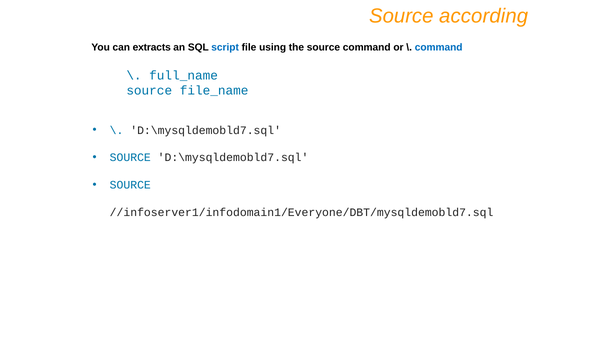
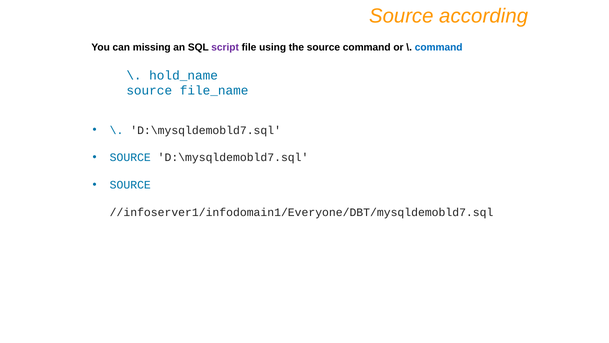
extracts: extracts -> missing (152, 47)
script colour: blue -> purple (225, 47)
full_name: full_name -> hold_name (184, 75)
